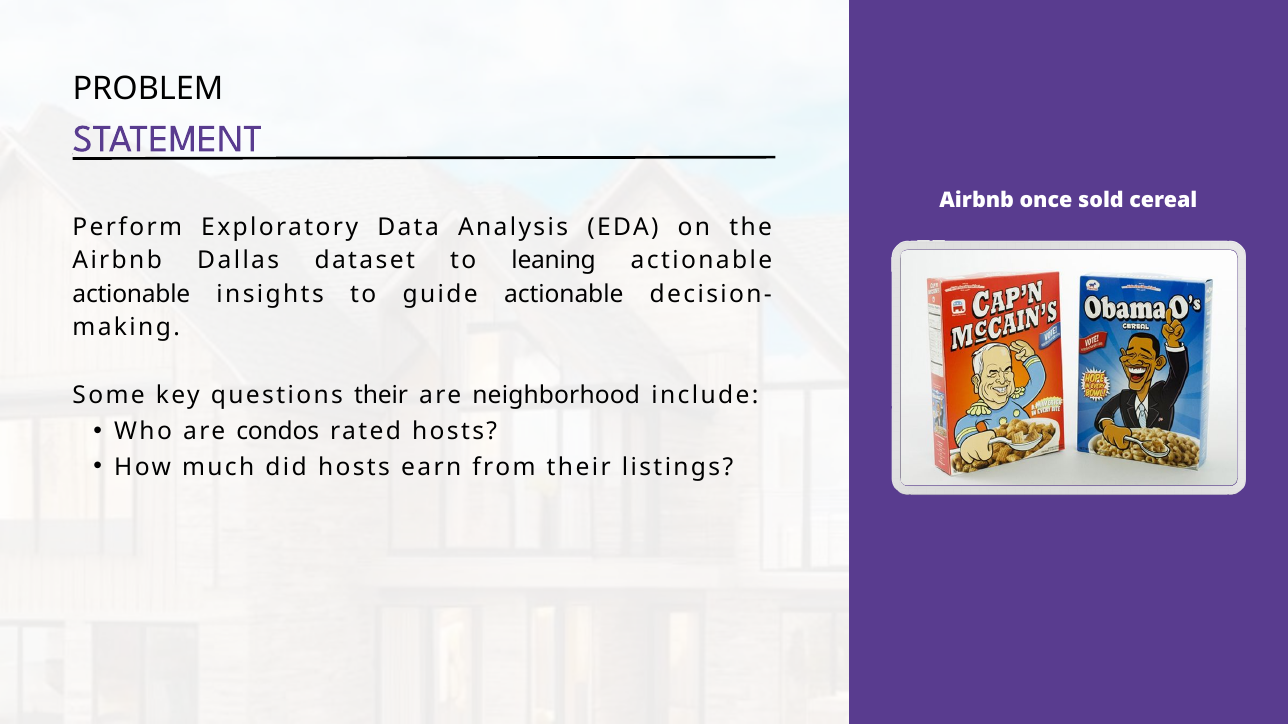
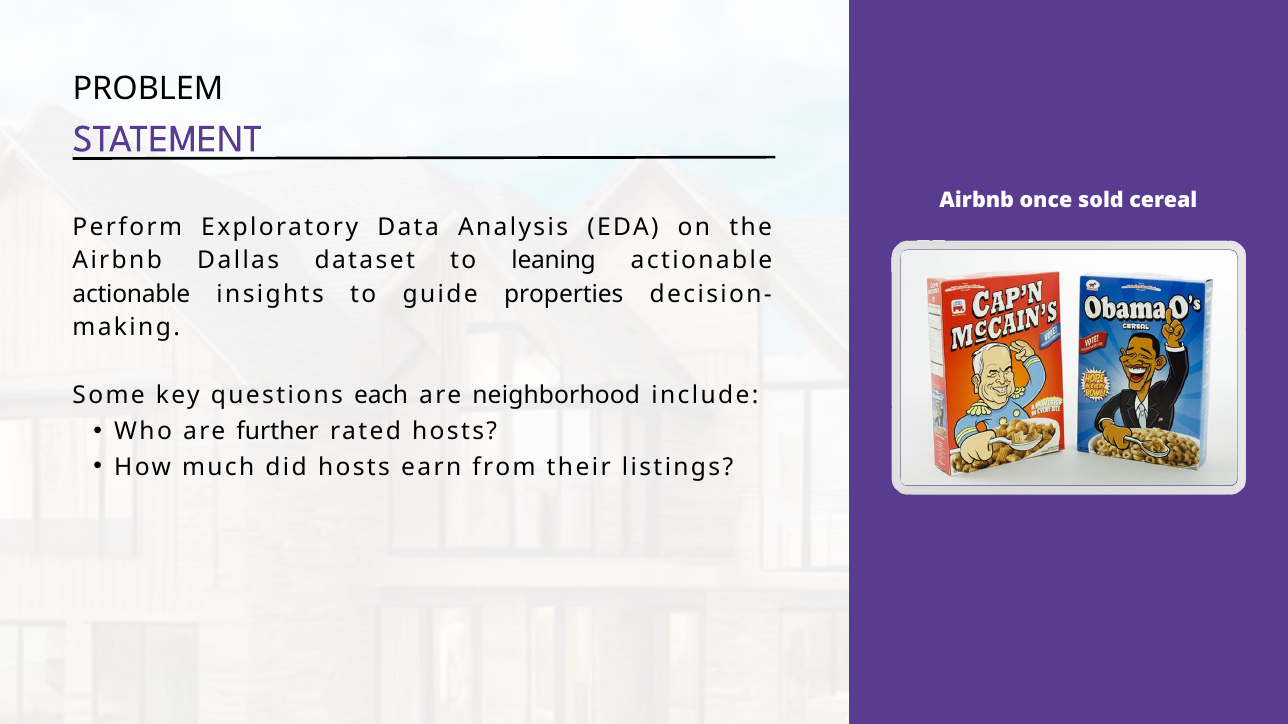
guide actionable: actionable -> properties (564, 294)
questions their: their -> each (381, 396)
condos: condos -> further (278, 432)
